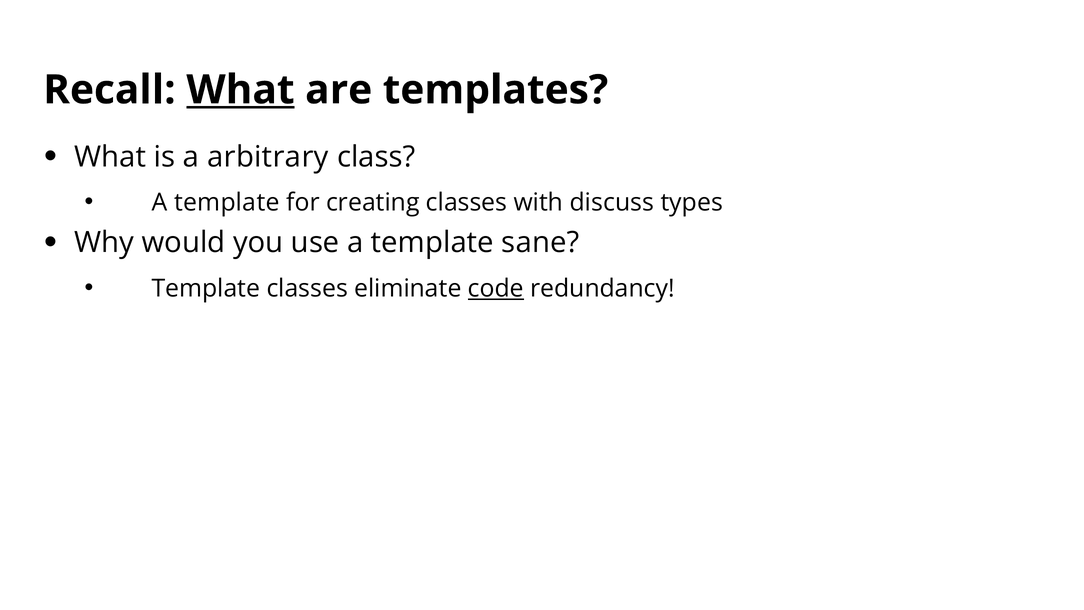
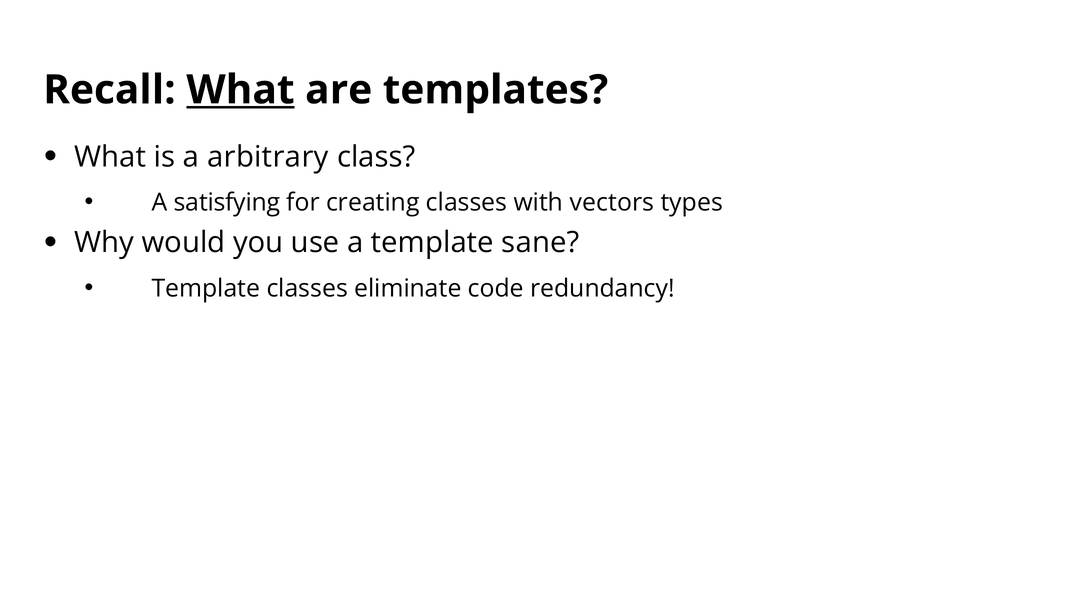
template: template -> satisfying (227, 203)
discuss: discuss -> vectors (612, 203)
code underline: present -> none (496, 288)
